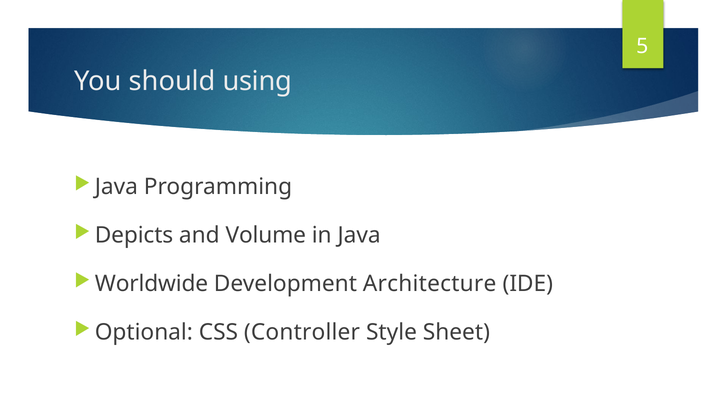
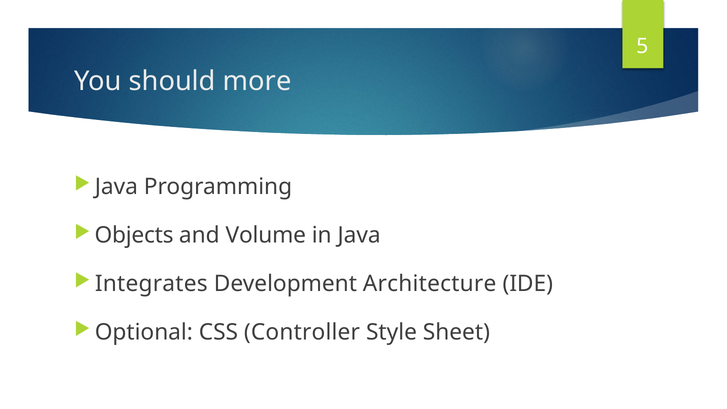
using: using -> more (257, 81)
Depicts: Depicts -> Objects (134, 235)
Worldwide: Worldwide -> Integrates (151, 284)
